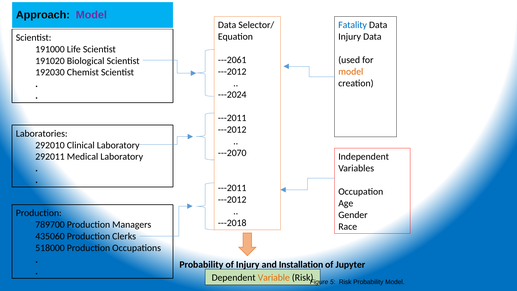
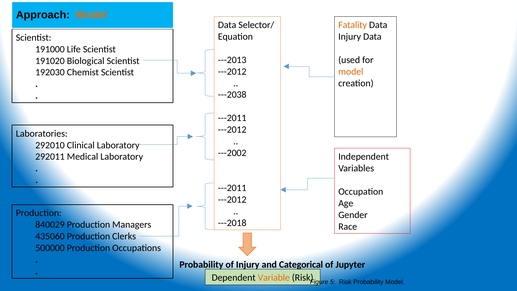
Model colour: purple -> orange (91, 15)
Fatality colour: blue -> orange (353, 25)
---2061: ---2061 -> ---2013 (232, 60)
---2024: ---2024 -> ---2038 (232, 95)
---2070: ---2070 -> ---2002 (232, 153)
789700: 789700 -> 840029 (50, 225)
518000: 518000 -> 500000 (50, 248)
Installation: Installation -> Categorical (301, 264)
